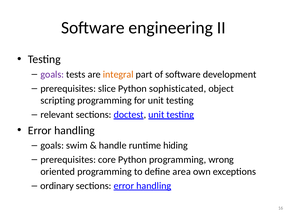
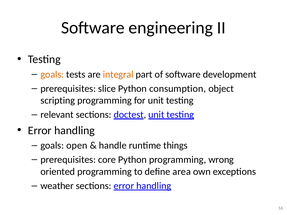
goals colour: purple -> orange (52, 74)
sophisticated: sophisticated -> consumption (178, 89)
swim: swim -> open (77, 146)
hiding: hiding -> things (175, 146)
ordinary: ordinary -> weather (57, 186)
